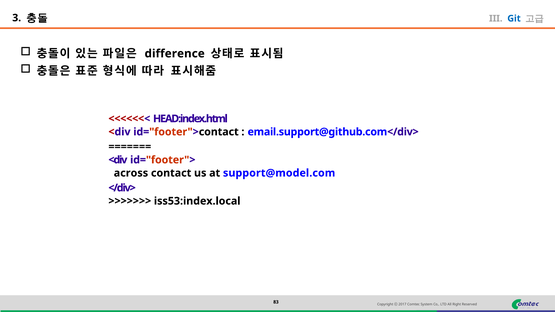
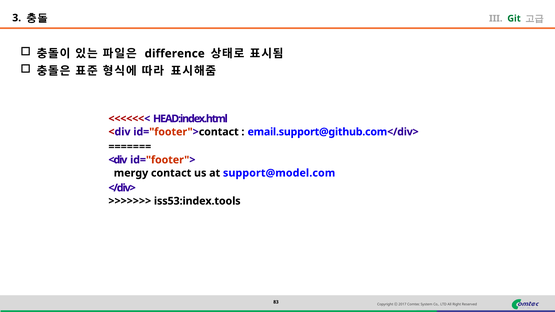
Git colour: blue -> green (514, 18)
across: across -> mergy (131, 173)
iss53:index.local: iss53:index.local -> iss53:index.tools (197, 201)
